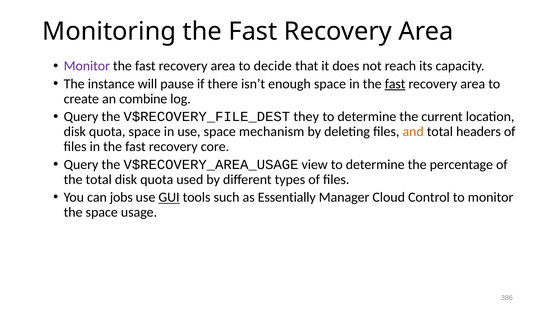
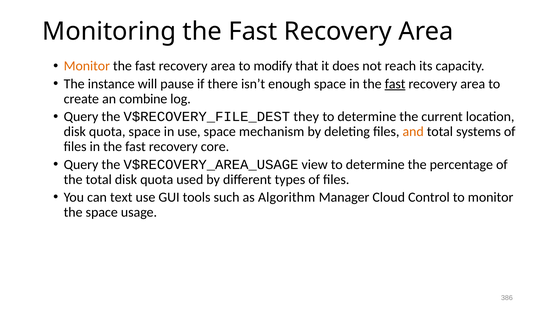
Monitor colour: purple -> orange (87, 66)
decide: decide -> modify (273, 66)
headers: headers -> systems (478, 132)
jobs: jobs -> text (121, 197)
GUI underline: present -> none (169, 197)
Essentially: Essentially -> Algorithm (287, 197)
